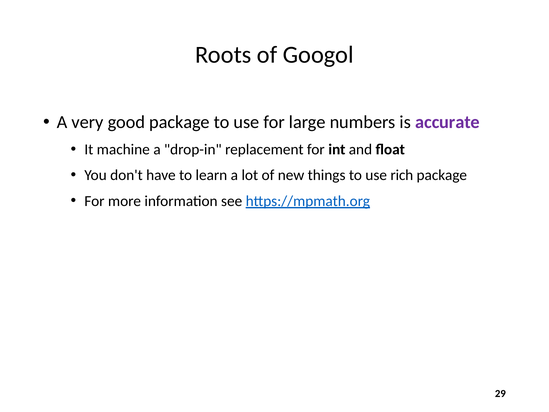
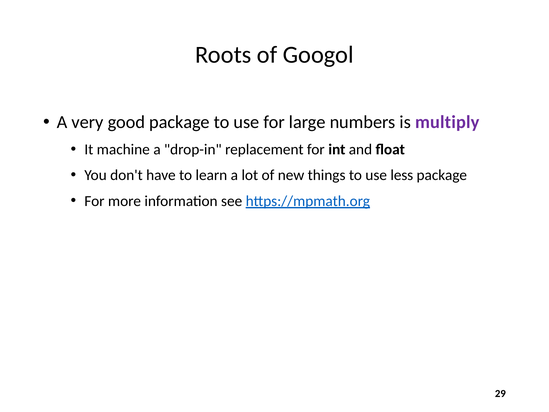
accurate: accurate -> multiply (447, 122)
rich: rich -> less (402, 175)
